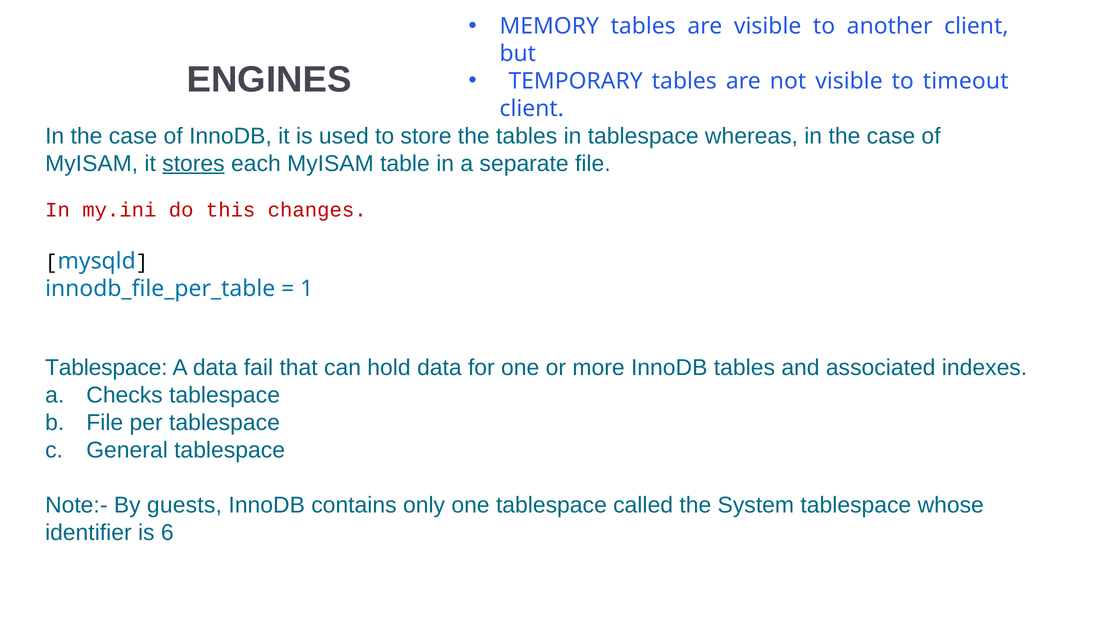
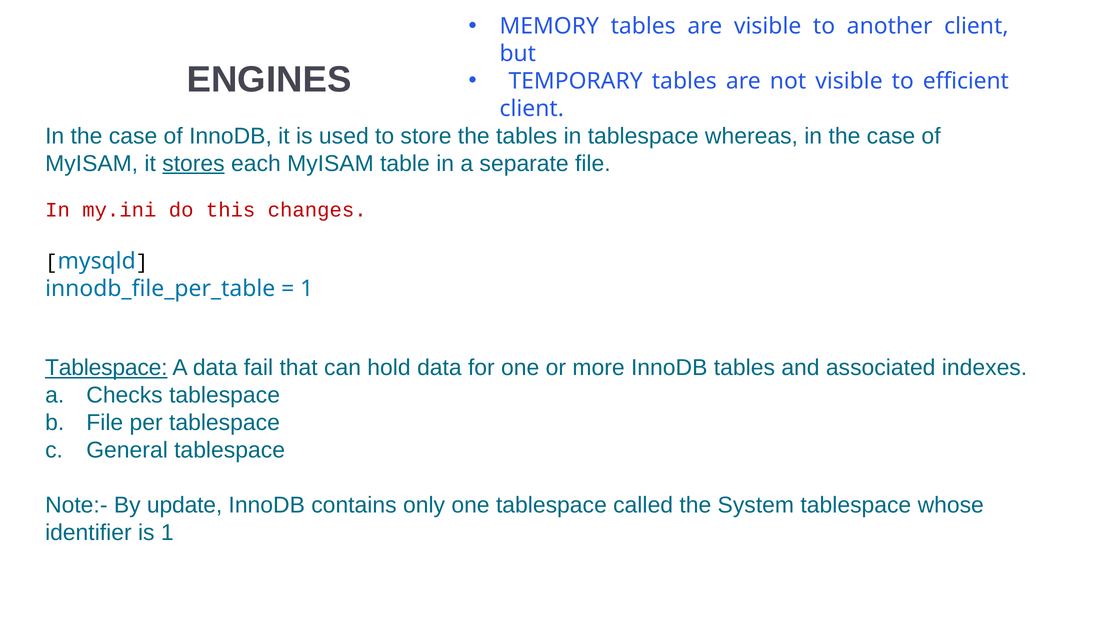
timeout: timeout -> efficient (966, 81)
Tablespace underline: none -> present (106, 368)
guests: guests -> update (185, 505)
is 6: 6 -> 1 (167, 533)
